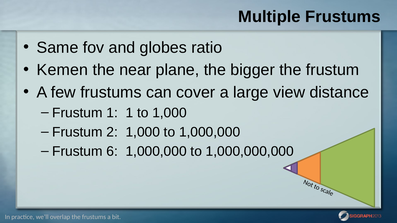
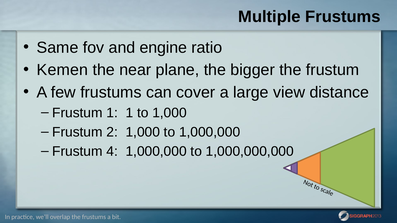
globes: globes -> engine (163, 48)
6: 6 -> 4 (112, 151)
